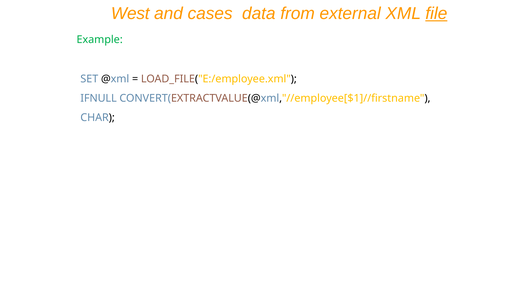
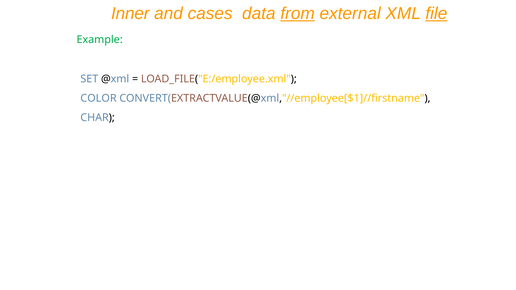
West: West -> Inner (130, 13)
from underline: none -> present (298, 13)
IFNULL: IFNULL -> COLOR (99, 98)
